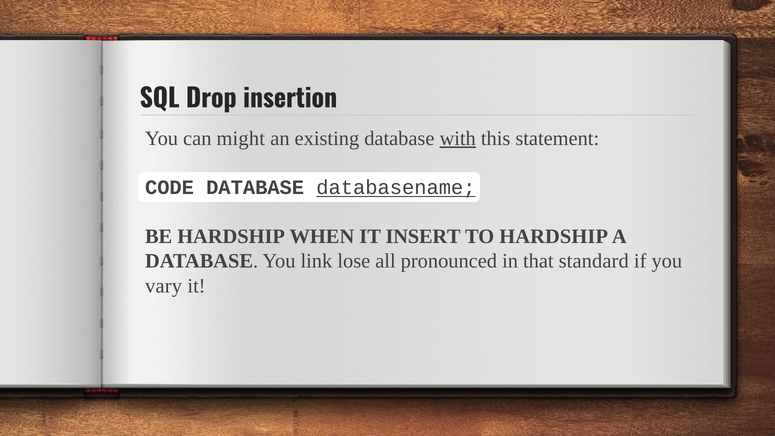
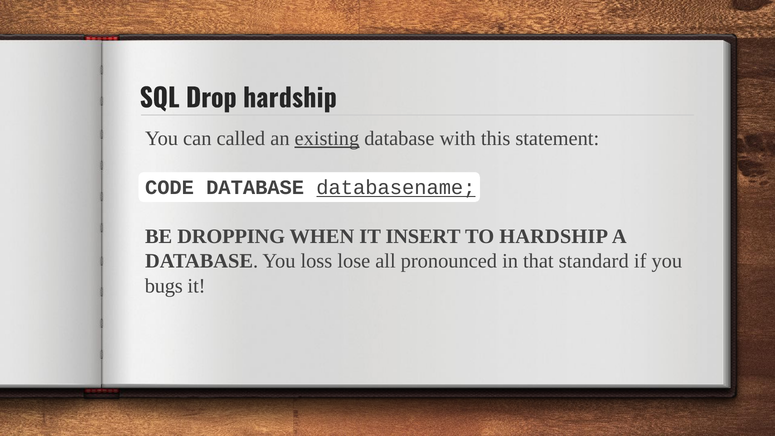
Drop insertion: insertion -> hardship (290, 99)
might: might -> called (241, 139)
existing underline: none -> present (327, 139)
with underline: present -> none (458, 139)
BE HARDSHIP: HARDSHIP -> DROPPING (231, 237)
link: link -> loss (316, 261)
vary: vary -> bugs (164, 286)
